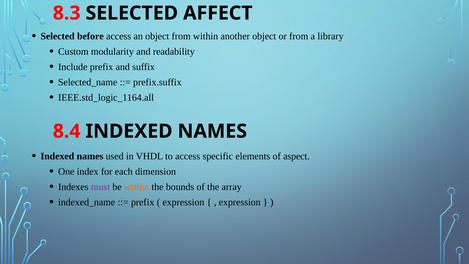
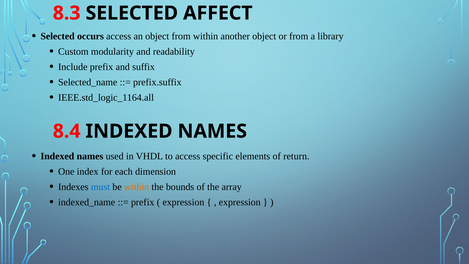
before: before -> occurs (90, 36)
aspect: aspect -> return (296, 156)
must colour: purple -> blue (100, 187)
